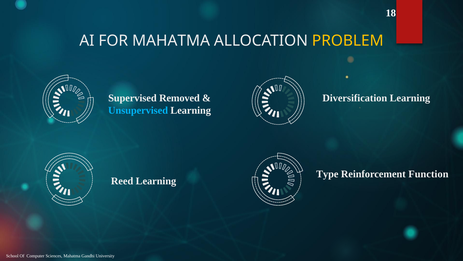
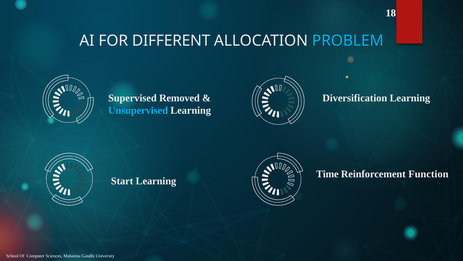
FOR MAHATMA: MAHATMA -> DIFFERENT (171, 41)
PROBLEM colour: yellow -> light blue (348, 41)
Type: Type -> Time (327, 174)
Reed: Reed -> Start (122, 181)
